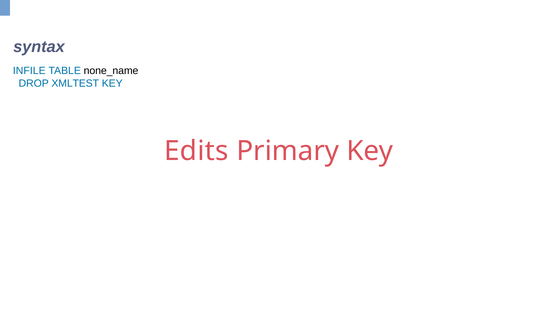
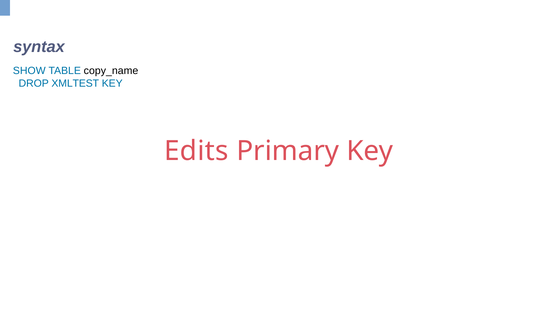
INFILE: INFILE -> SHOW (29, 71)
none_name: none_name -> copy_name (111, 71)
